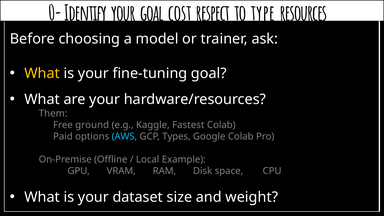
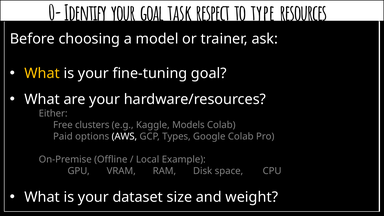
cost: cost -> task (180, 14)
Them: Them -> Either (53, 113)
ground: ground -> clusters (92, 125)
Fastest: Fastest -> Models (188, 125)
AWS colour: light blue -> white (124, 136)
